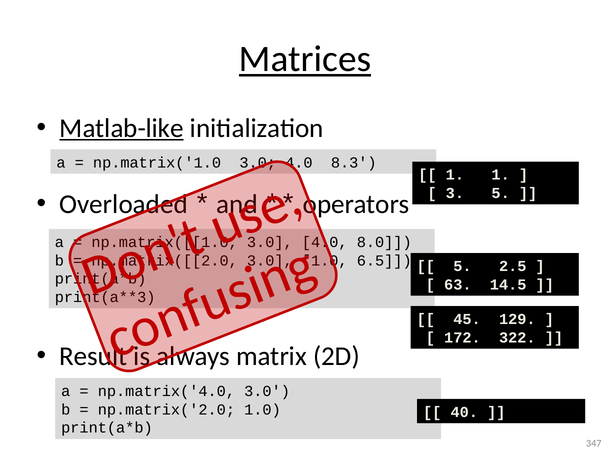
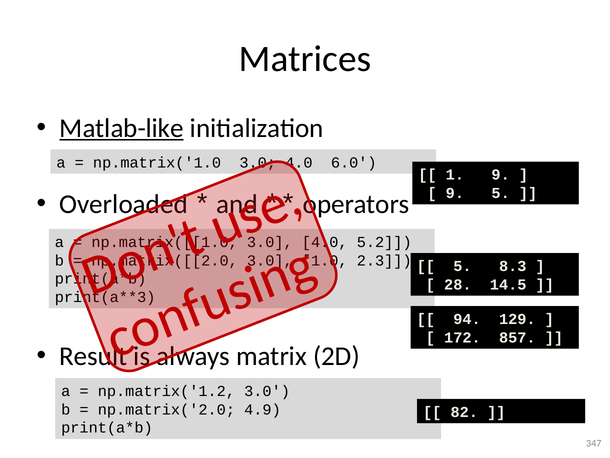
Matrices underline: present -> none (305, 59)
8.3: 8.3 -> 6.0 (354, 162)
1 1: 1 -> 9 (501, 175)
3: 3 -> 9 (455, 193)
8.0: 8.0 -> 5.2 (384, 242)
6.5: 6.5 -> 2.3 (384, 260)
2.5: 2.5 -> 8.3 (513, 266)
63: 63 -> 28 (458, 284)
45: 45 -> 94 (467, 319)
322: 322 -> 857 (517, 337)
np.matrix('4.0: np.matrix('4.0 -> np.matrix('1.2 (166, 391)
np.matrix('2.0 1.0: 1.0 -> 4.9 (262, 409)
40: 40 -> 82 (464, 412)
